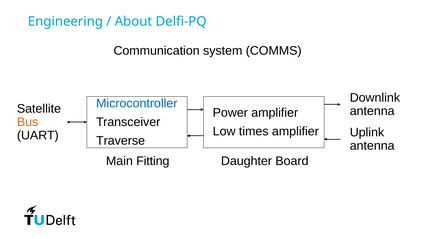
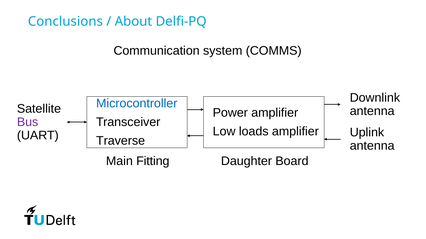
Engineering: Engineering -> Conclusions (65, 21)
Bus colour: orange -> purple (28, 122)
times: times -> loads (254, 132)
